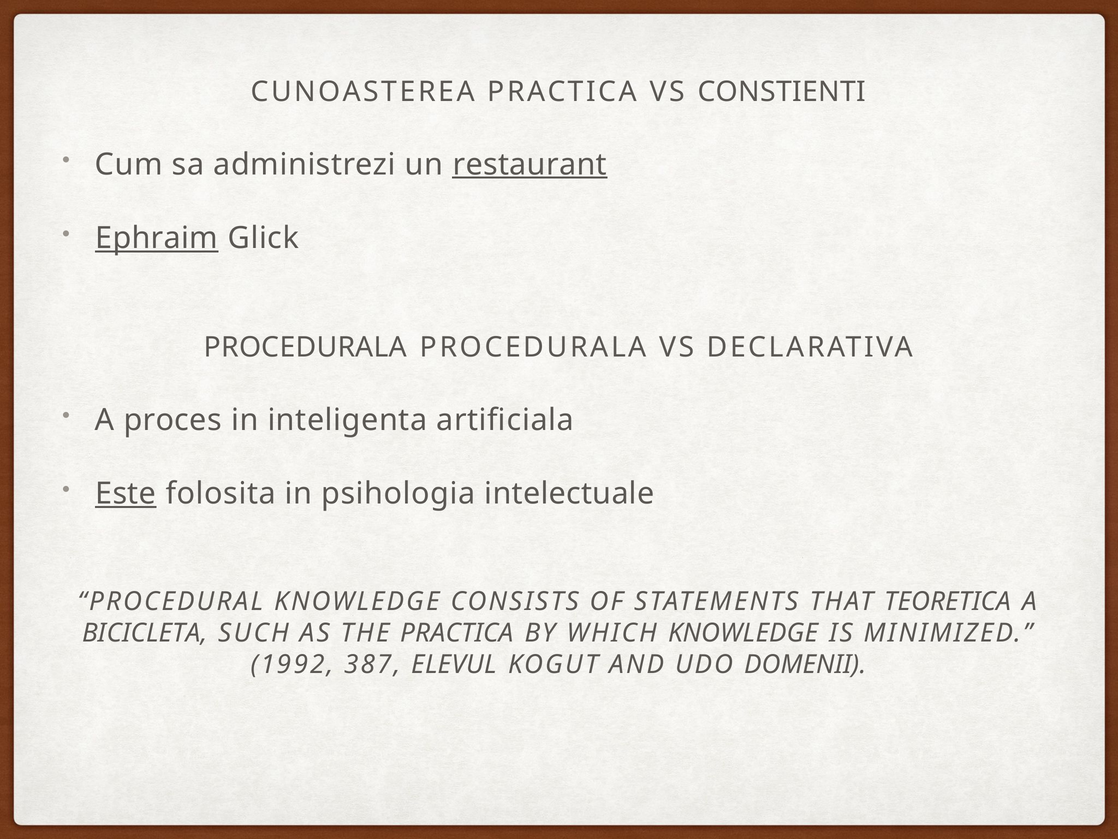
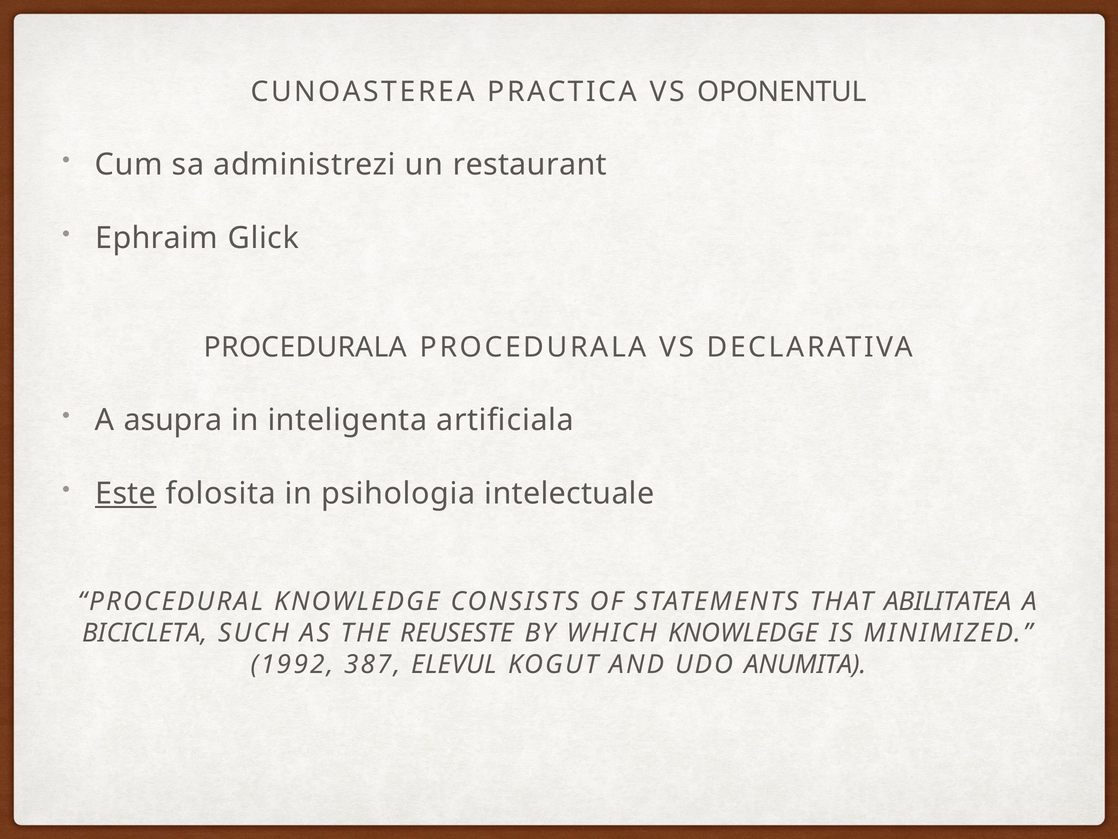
CONSTIENTI: CONSTIENTI -> OPONENTUL (782, 92)
restaurant underline: present -> none (530, 164)
Ephraim underline: present -> none (157, 238)
proces: proces -> asupra (173, 420)
TEORETICA: TEORETICA -> ABILITATEA (948, 601)
THE PRACTICA: PRACTICA -> REUSESTE (457, 633)
DOMENII: DOMENII -> ANUMITA (805, 664)
